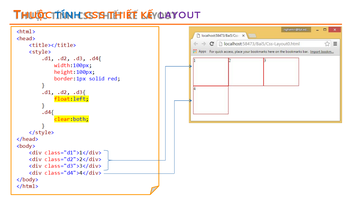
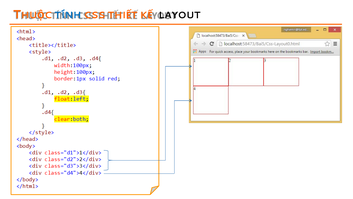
LAYOUT colour: purple -> black (179, 15)
